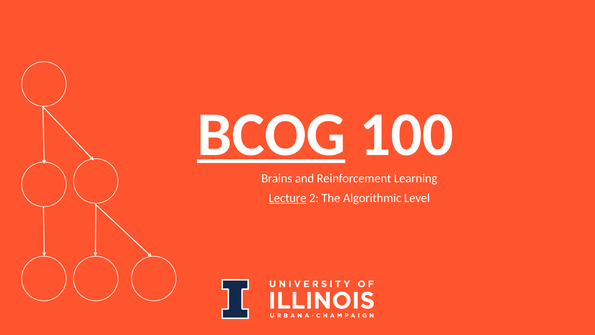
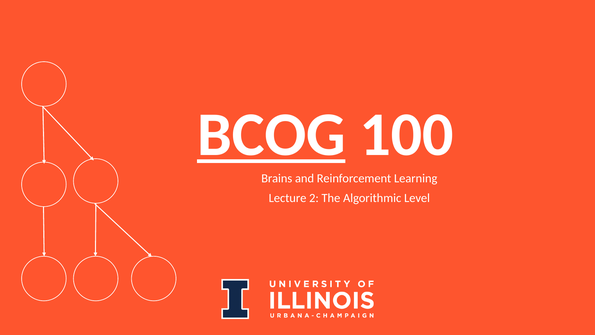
Lecture underline: present -> none (288, 198)
